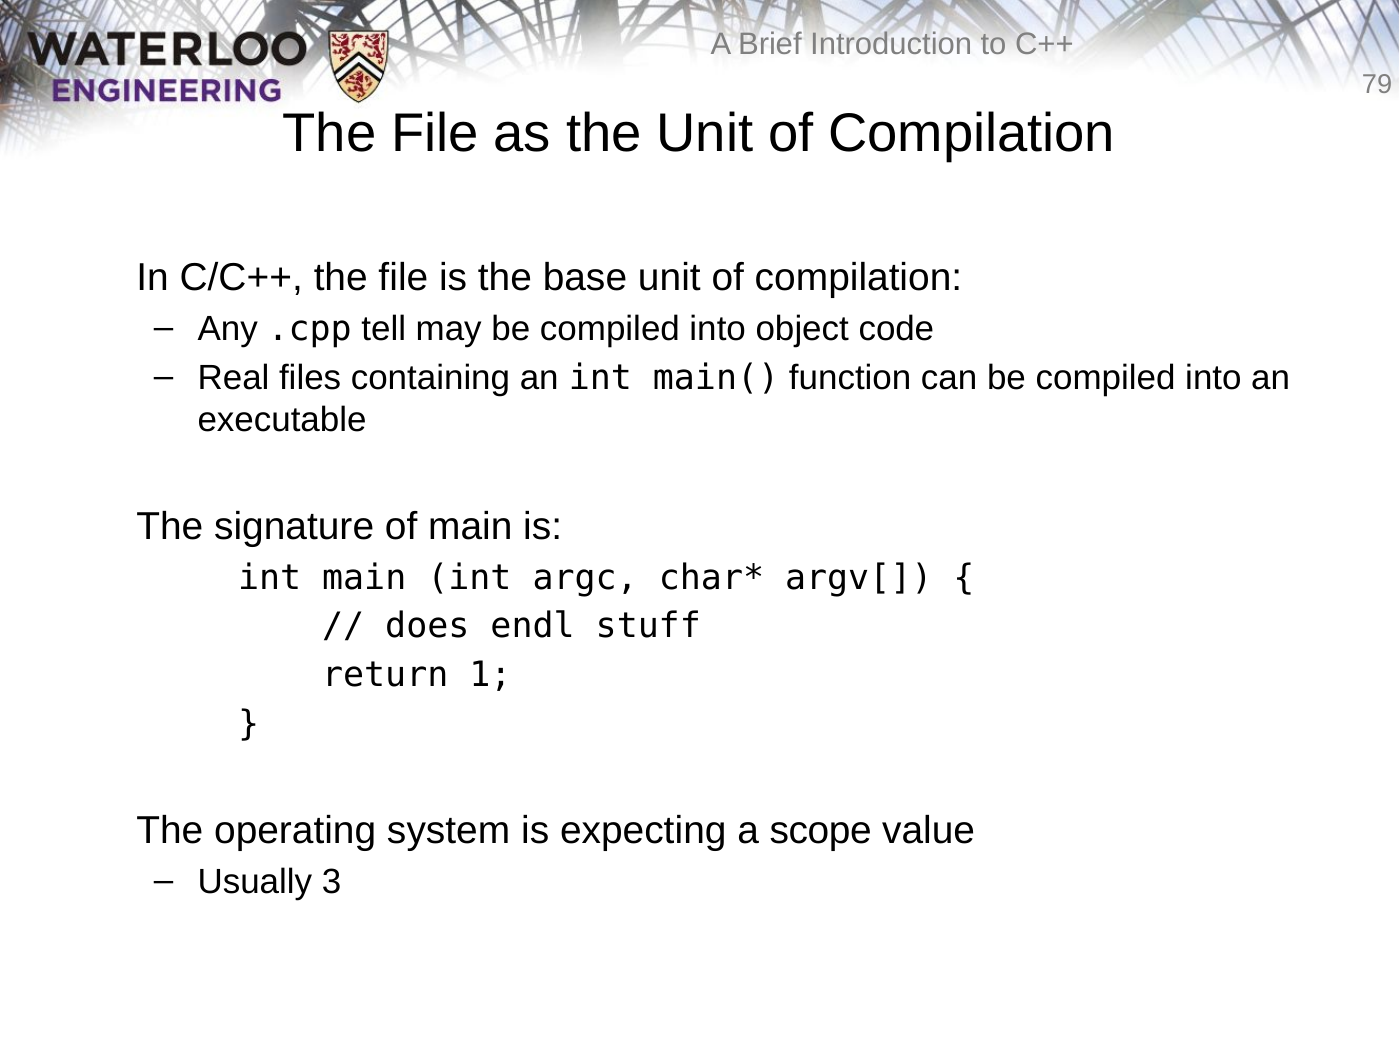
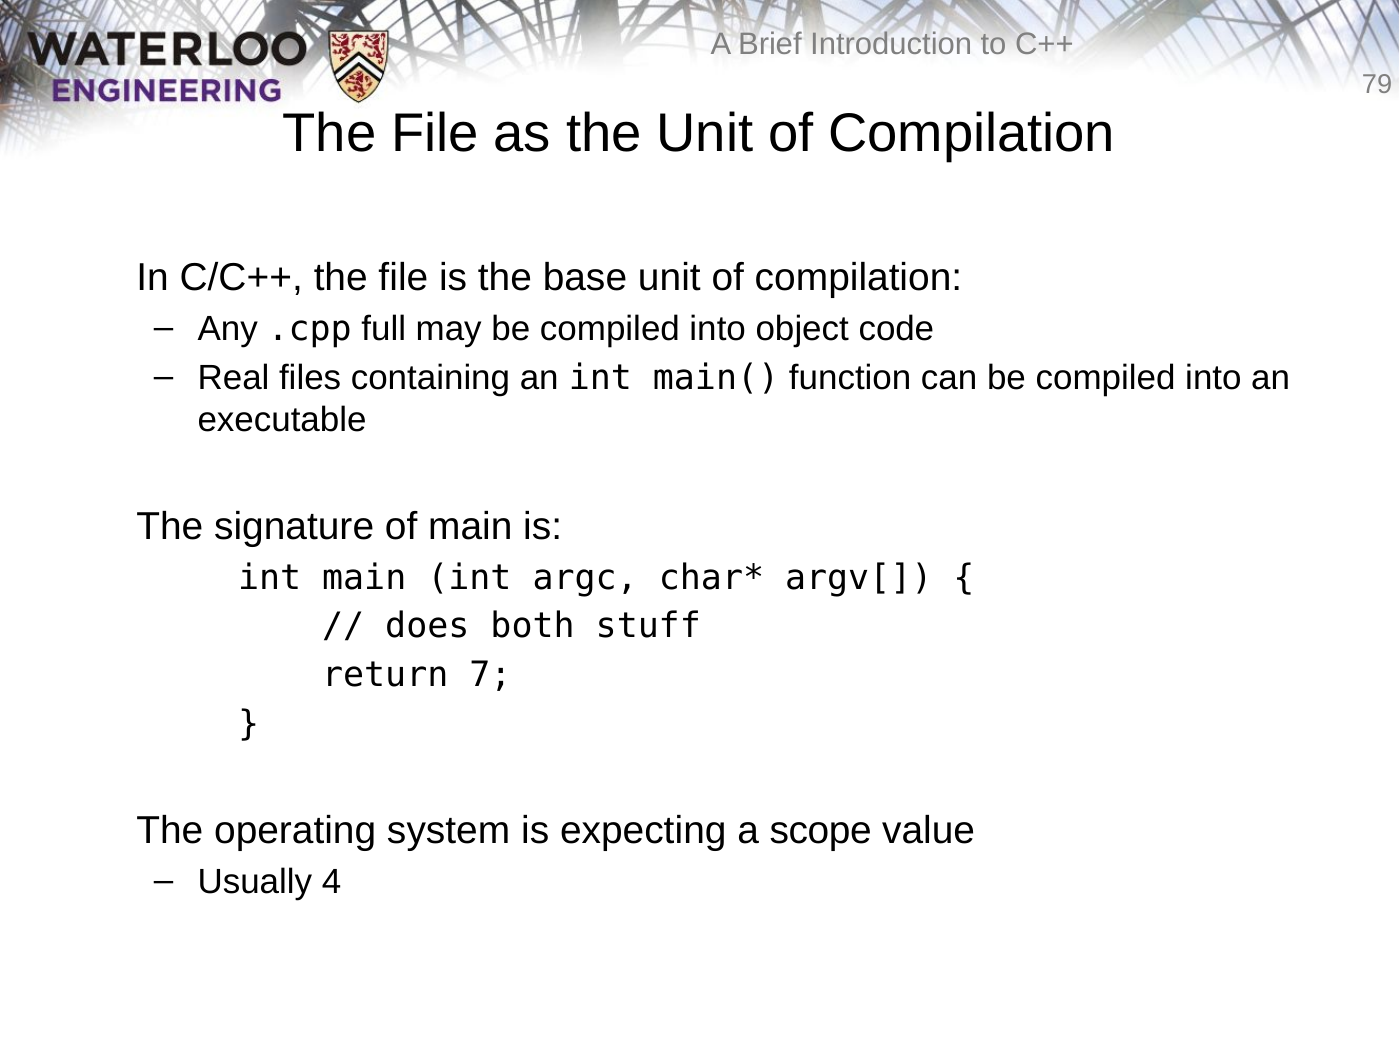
tell: tell -> full (384, 329)
endl: endl -> both (533, 627)
1: 1 -> 7 (490, 676)
3: 3 -> 4 (332, 882)
